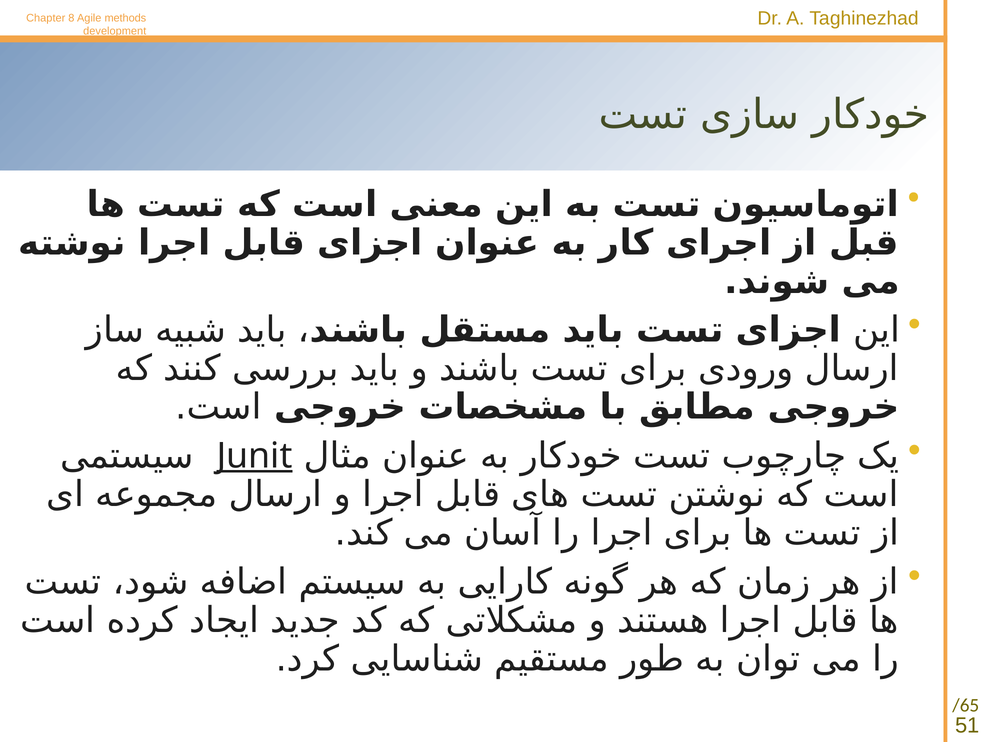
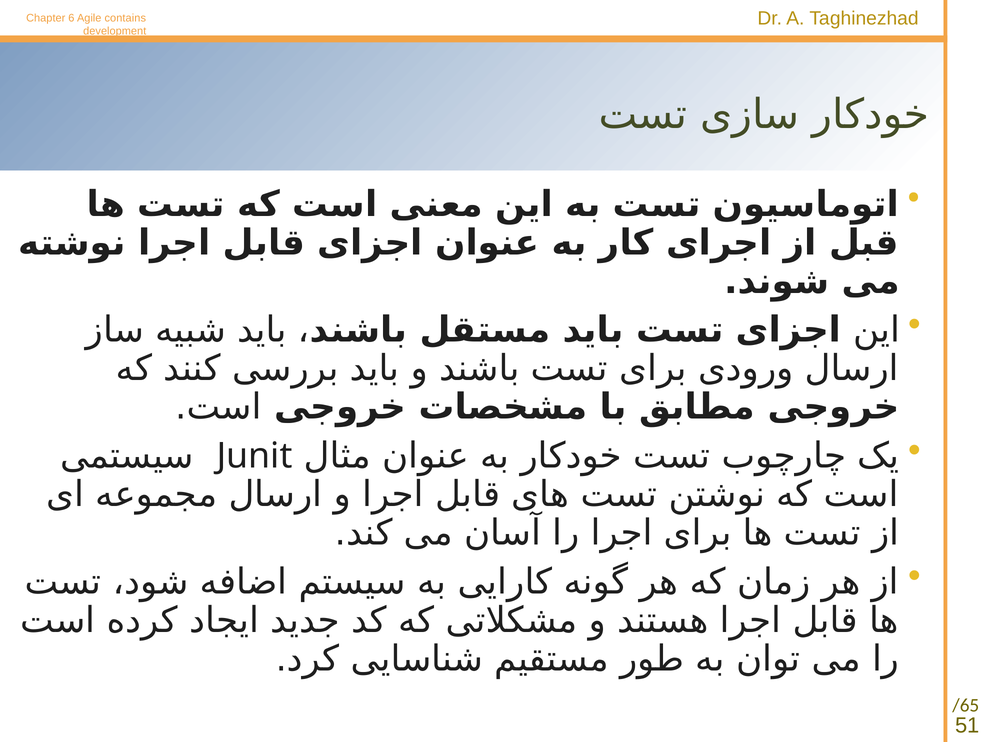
8: 8 -> 6 (71, 18)
methods: methods -> contains (125, 18)
Junit underline: present -> none (255, 456)
